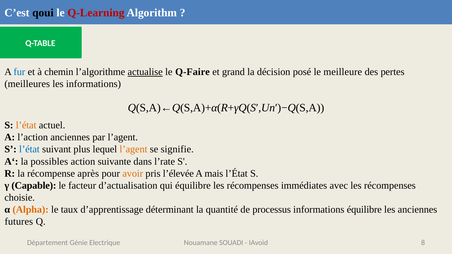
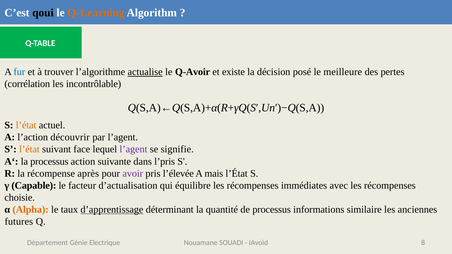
Q-Learning colour: red -> orange (96, 13)
chemin: chemin -> trouver (59, 72)
Q-Faire: Q-Faire -> Q-Avoir (193, 72)
grand: grand -> existe (233, 72)
meilleures: meilleures -> corrélation (27, 84)
les informations: informations -> incontrôlable (94, 84)
l’action anciennes: anciennes -> découvrir (70, 137)
l’état colour: blue -> orange (29, 149)
plus: plus -> face (82, 149)
l’agent colour: orange -> purple (133, 149)
la possibles: possibles -> processus (49, 162)
l’rate: l’rate -> l’pris (165, 162)
avoir colour: orange -> purple (133, 174)
d’apprentissage underline: none -> present (112, 210)
informations équilibre: équilibre -> similaire (364, 210)
